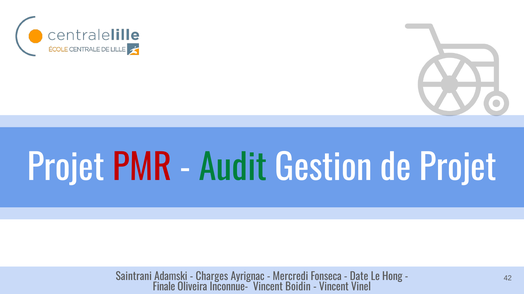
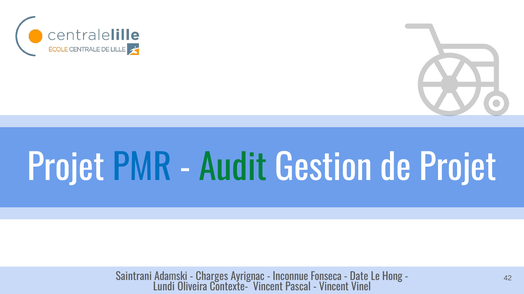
PMR colour: red -> blue (142, 169)
Mercredi: Mercredi -> Inconnue (290, 277)
Finale: Finale -> Lundi (164, 288)
Inconnue-: Inconnue- -> Contexte- (229, 288)
Boidin: Boidin -> Pascal (298, 288)
